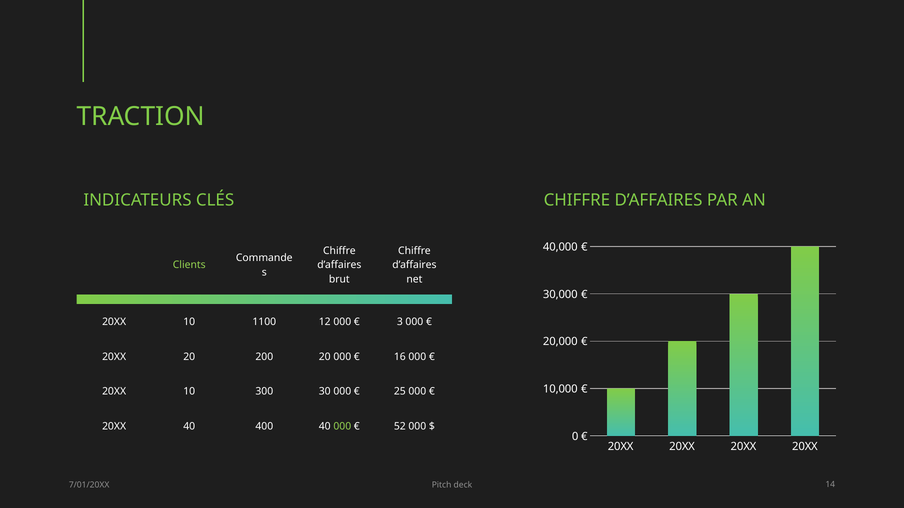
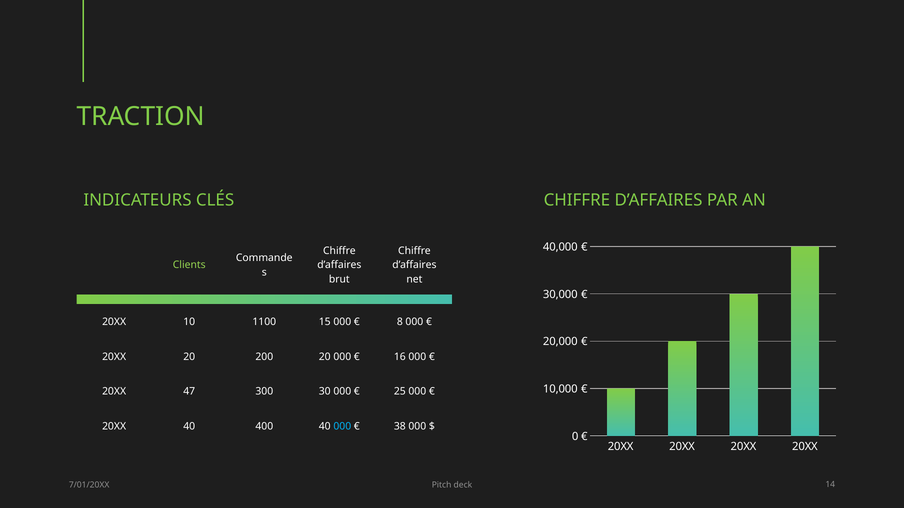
12: 12 -> 15 (325, 322)
3: 3 -> 8 (400, 322)
10: 10 -> 47 (189, 392)
000 colour: light green -> light blue (342, 427)
52: 52 -> 38 (400, 427)
